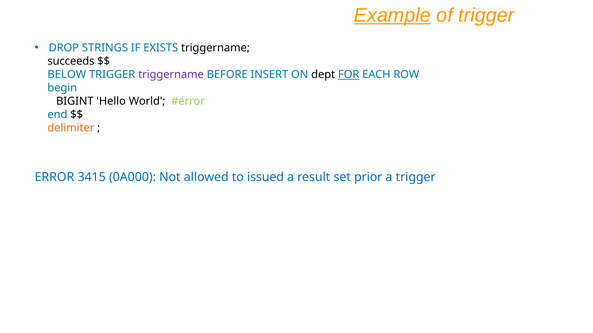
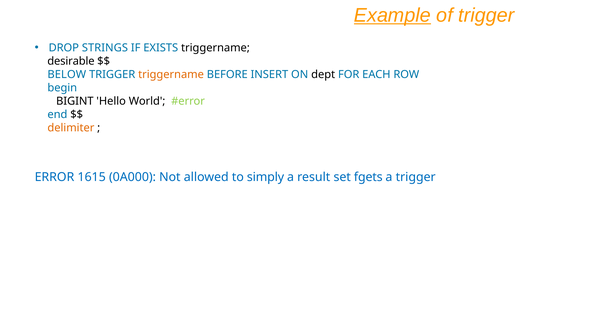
succeeds: succeeds -> desirable (71, 61)
triggername colour: purple -> orange (171, 75)
FOR underline: present -> none (349, 75)
3415: 3415 -> 1615 (92, 177)
issued: issued -> simply (265, 177)
prior: prior -> fgets (368, 177)
